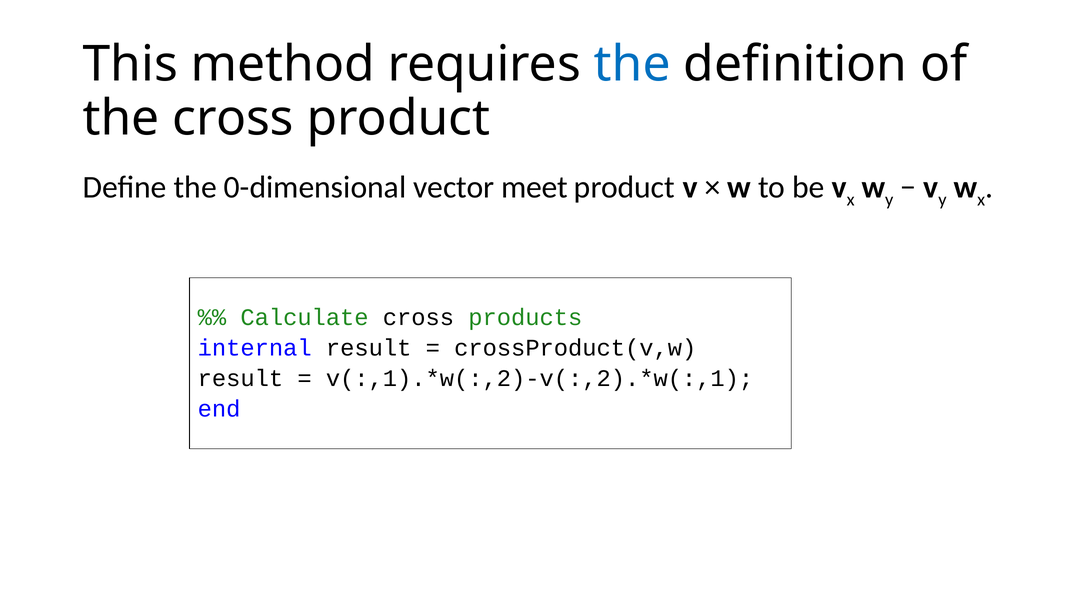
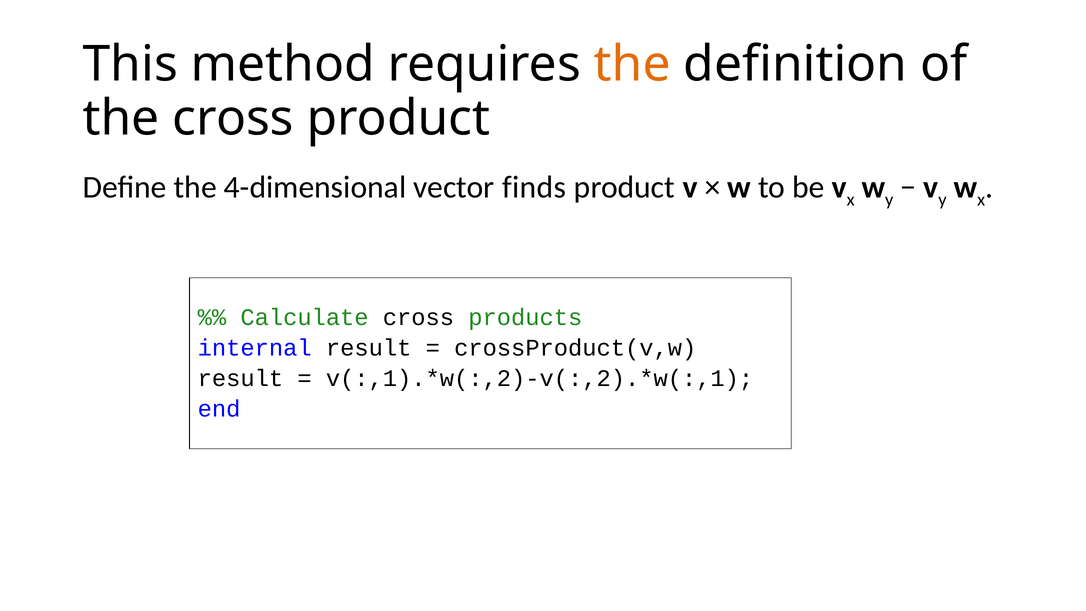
the colour: blue -> orange (632, 64)
0-dimensional: 0-dimensional -> 4-dimensional (315, 187)
meet: meet -> finds (534, 187)
